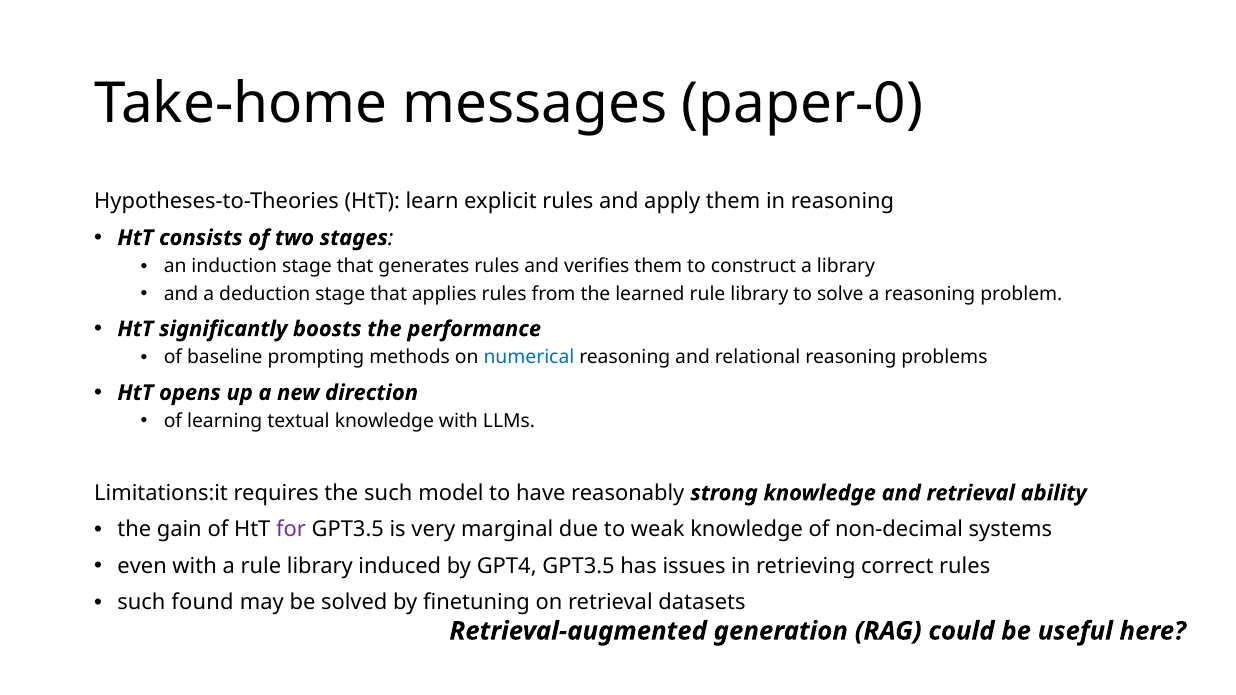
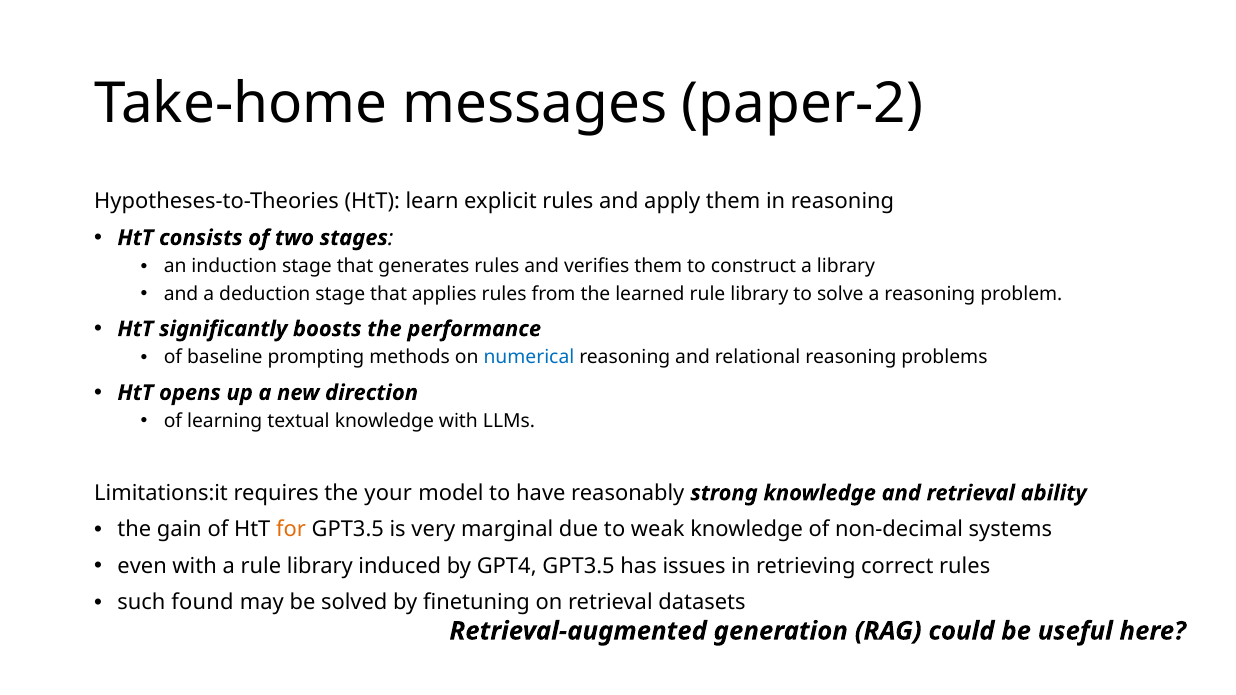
paper-0: paper-0 -> paper-2 (803, 104)
the such: such -> your (388, 493)
for colour: purple -> orange (291, 530)
